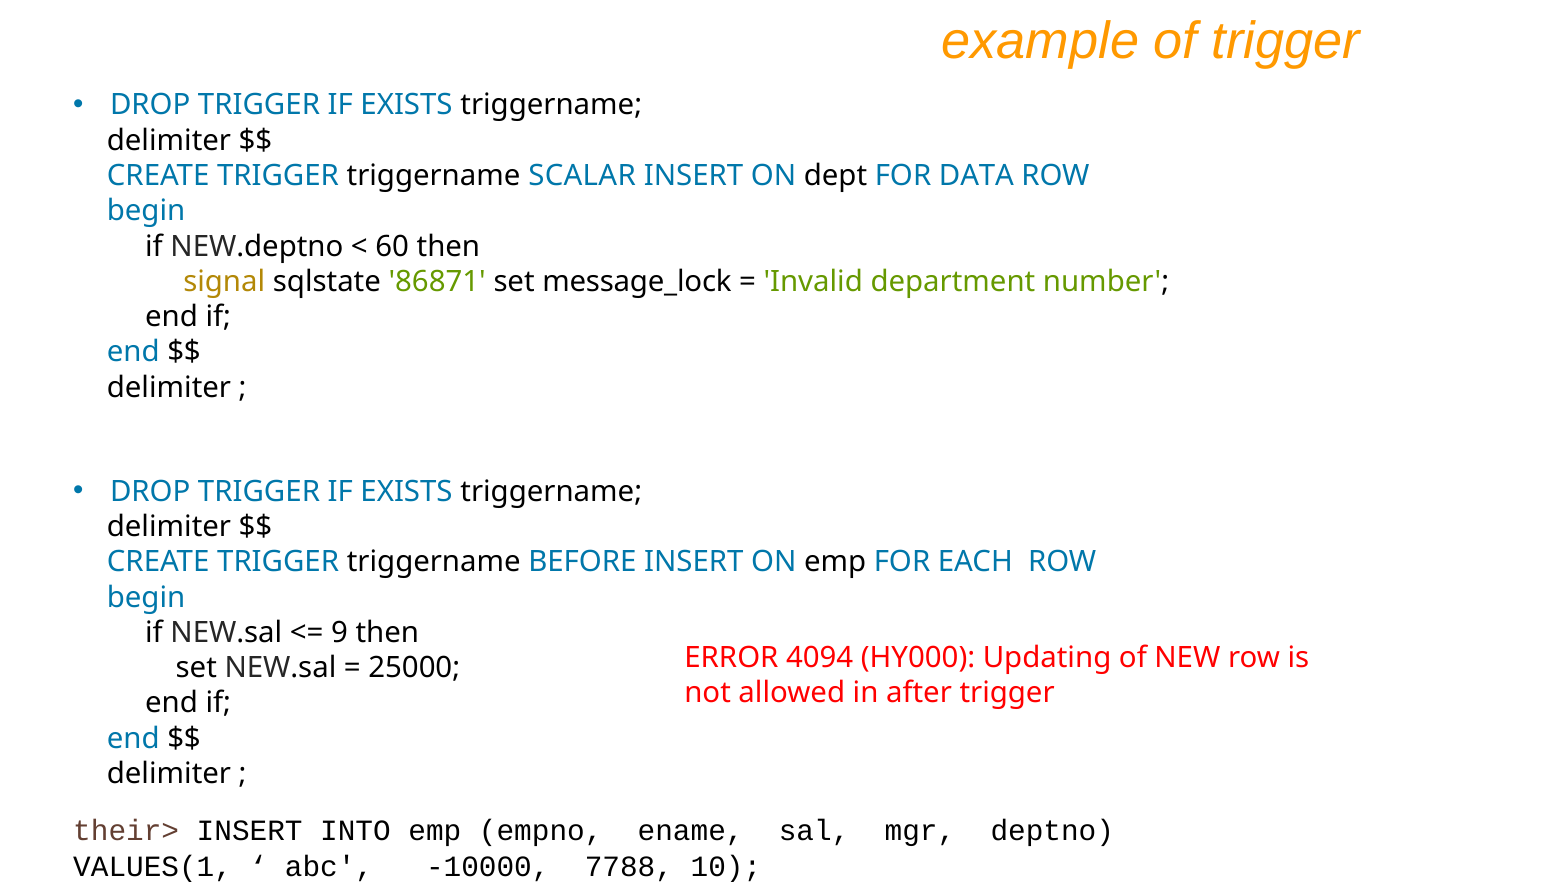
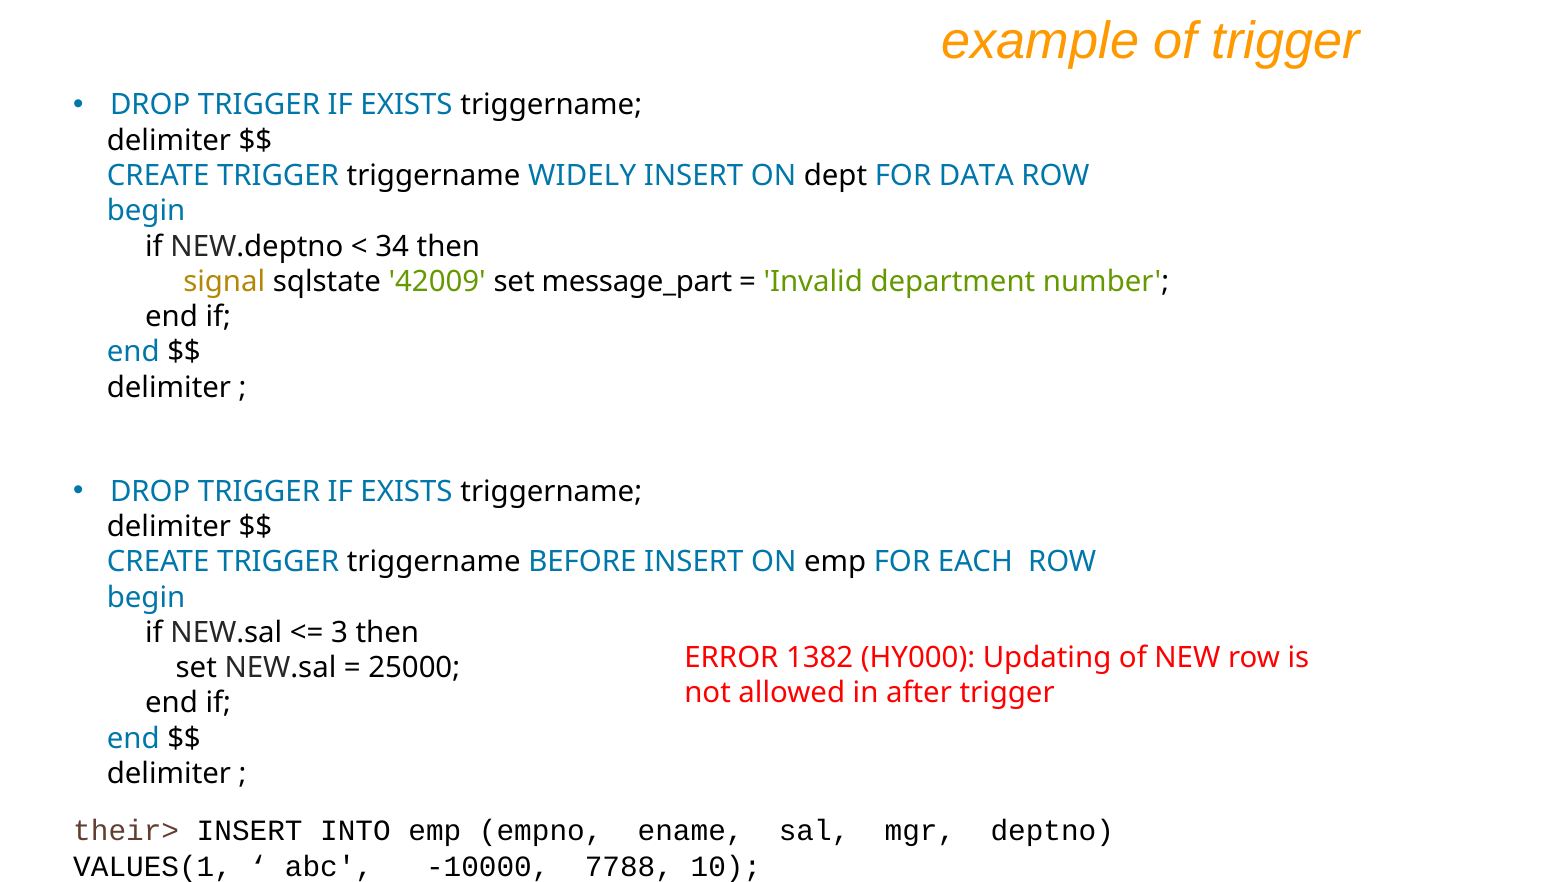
SCALAR: SCALAR -> WIDELY (582, 176)
60: 60 -> 34 (392, 246)
86871: 86871 -> 42009 (437, 282)
message_lock: message_lock -> message_part (637, 282)
9: 9 -> 3 (340, 633)
4094: 4094 -> 1382 (820, 658)
